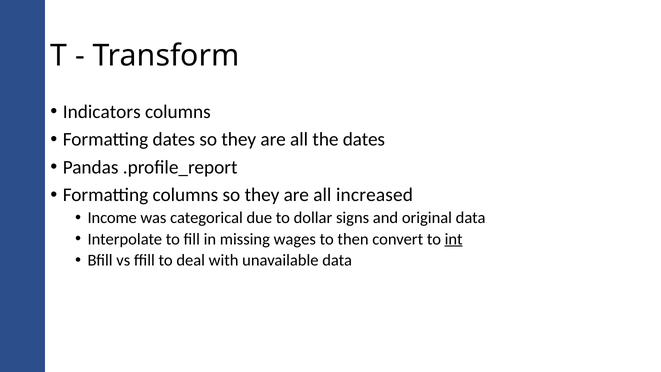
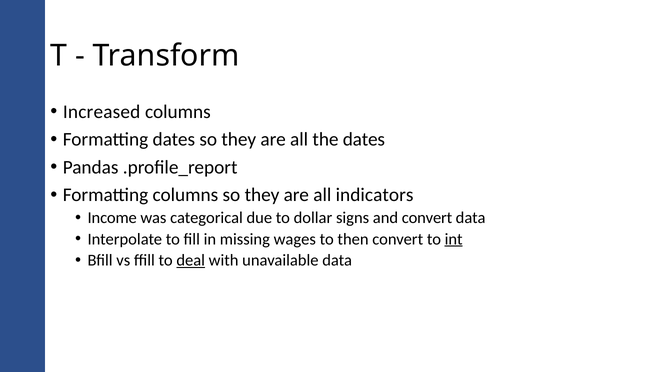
Indicators: Indicators -> Increased (102, 112)
increased: increased -> indicators (375, 195)
and original: original -> convert (427, 218)
deal underline: none -> present (191, 260)
